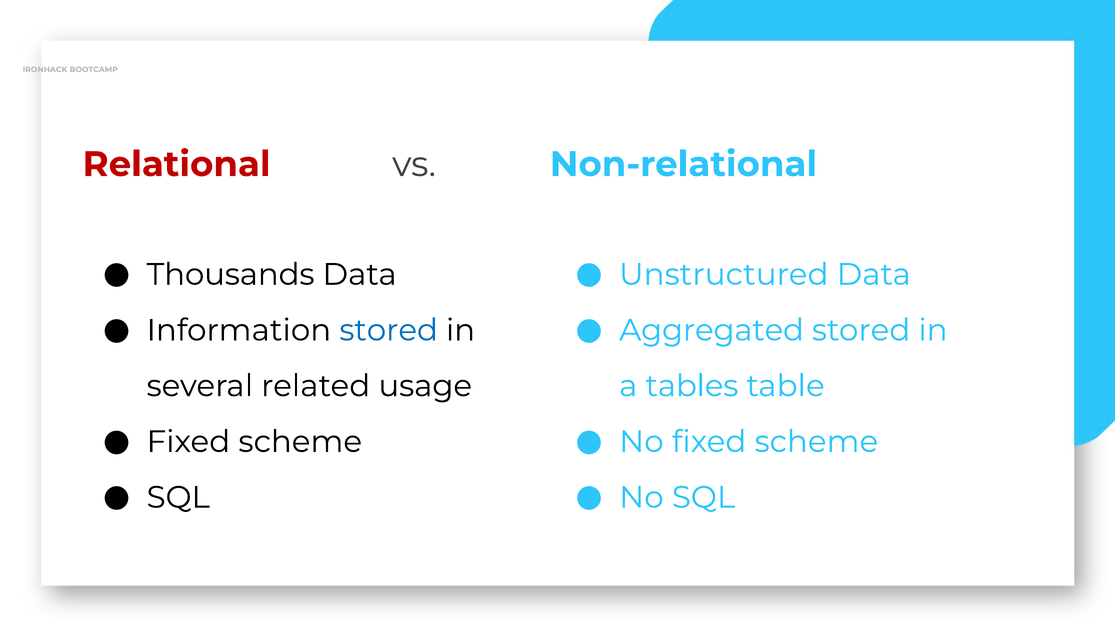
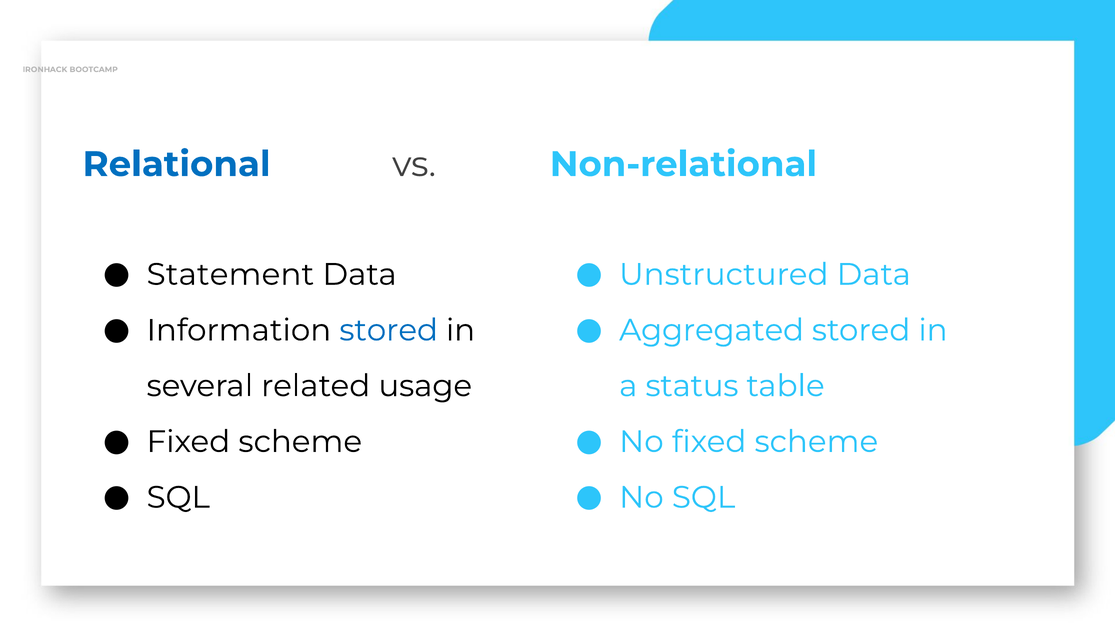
Relational colour: red -> blue (177, 164)
Thousands: Thousands -> Statement (230, 275)
tables: tables -> status (692, 386)
